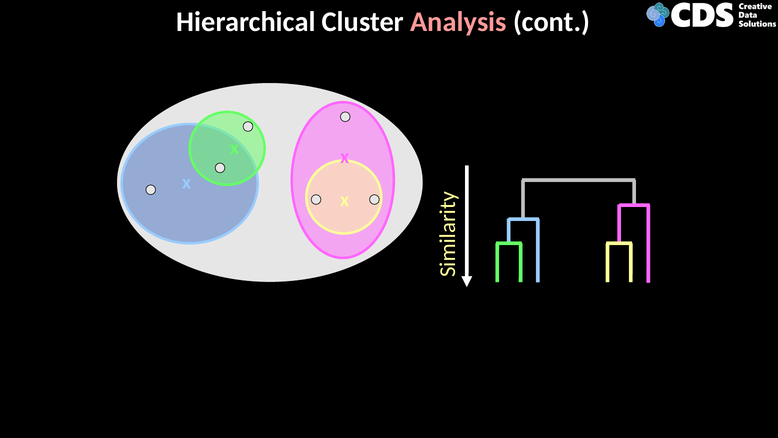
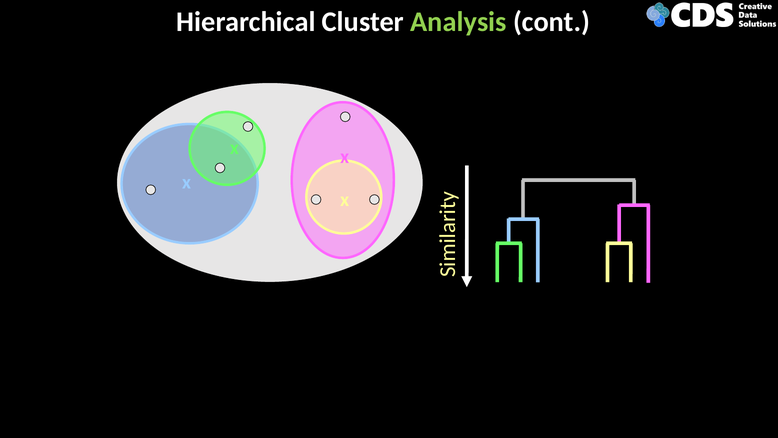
Analysis colour: pink -> light green (458, 22)
